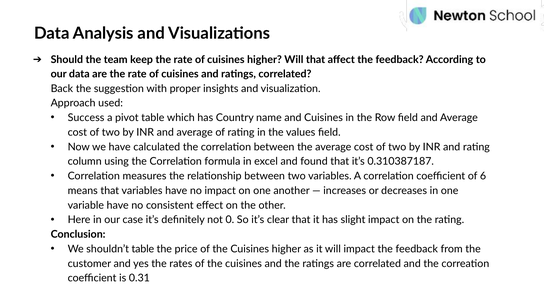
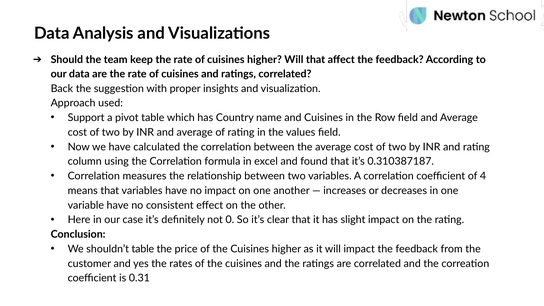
Success: Success -> Support (86, 118)
6: 6 -> 4 (483, 176)
